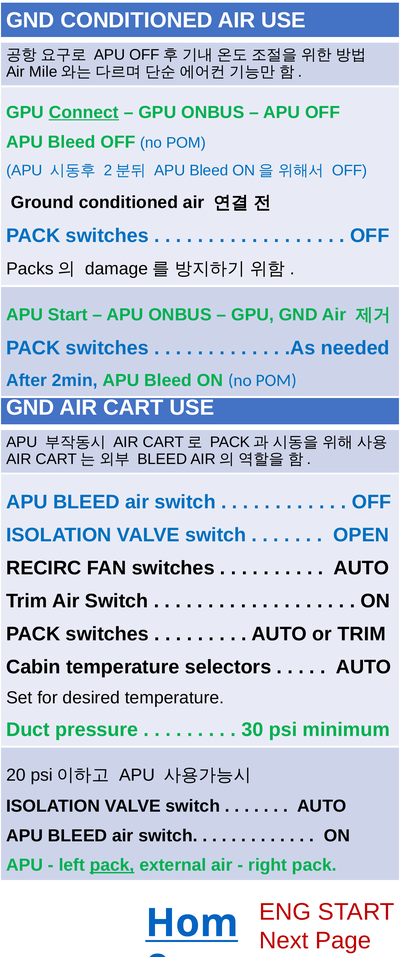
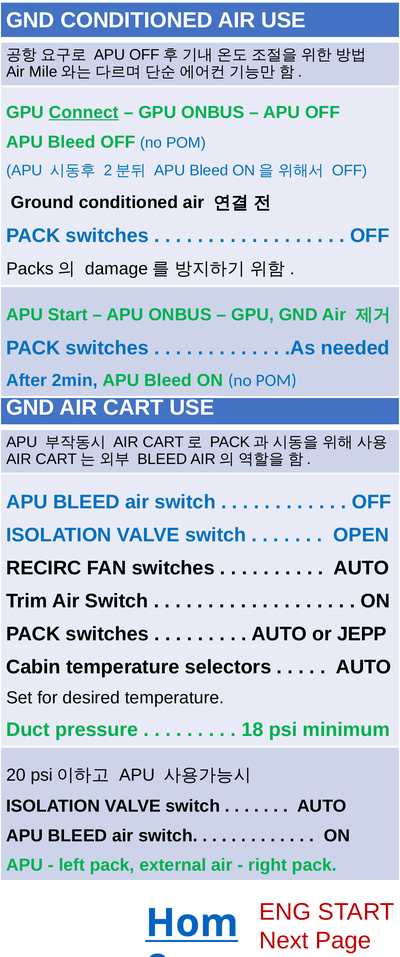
or TRIM: TRIM -> JEPP (362, 634)
30: 30 -> 18 (252, 730)
pack underline: present -> none (112, 865)
